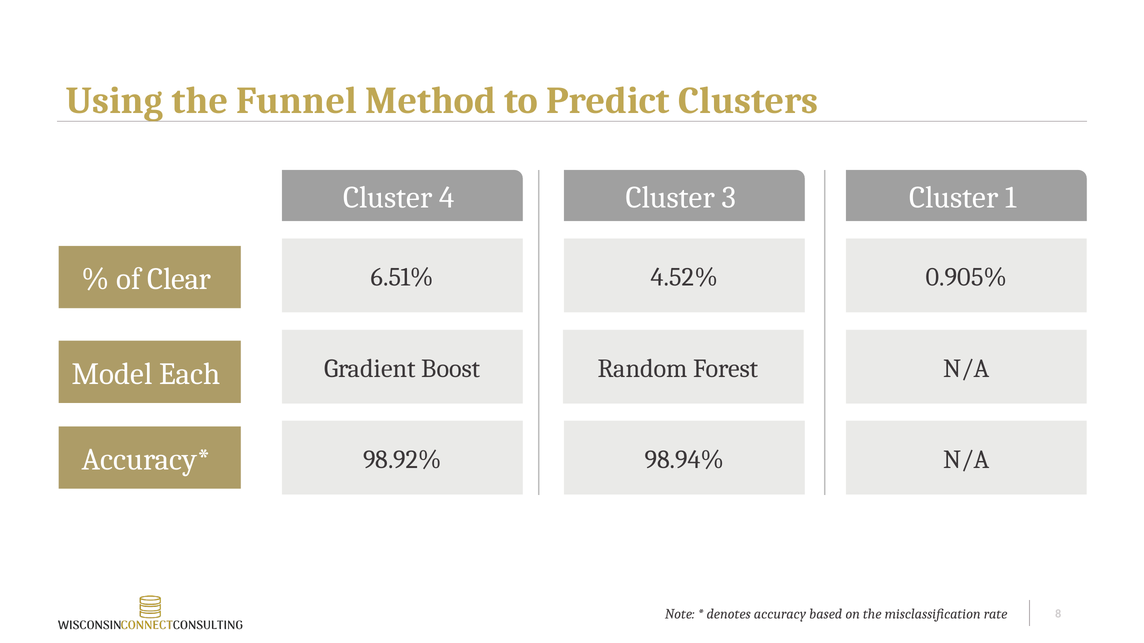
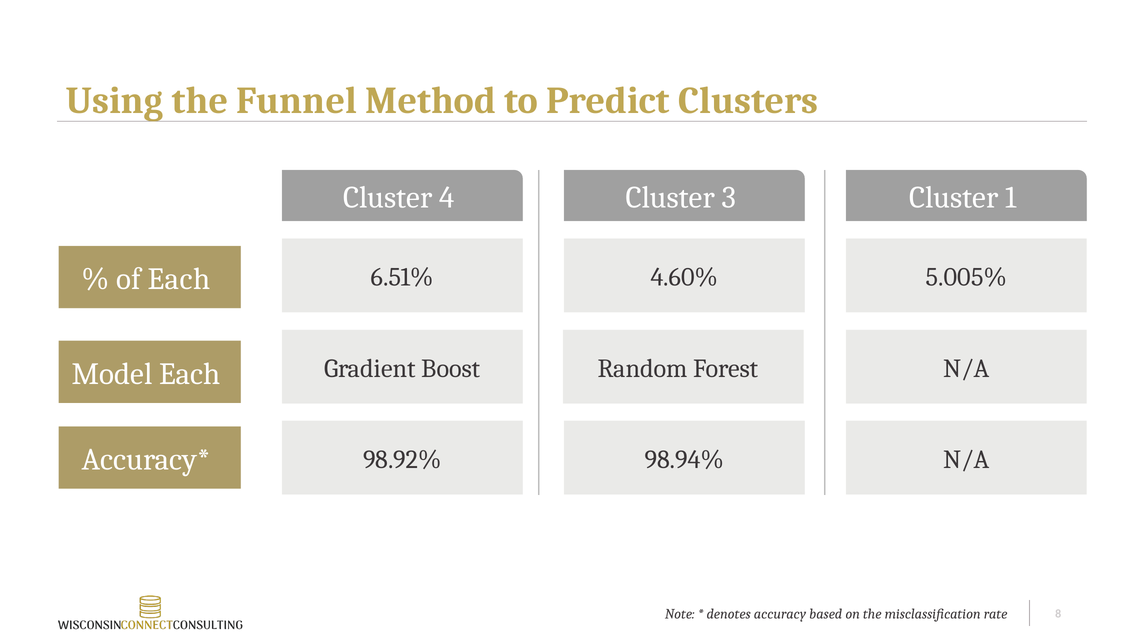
of Clear: Clear -> Each (179, 279)
4.52%: 4.52% -> 4.60% (684, 277)
0.905%: 0.905% -> 5.005% (966, 277)
